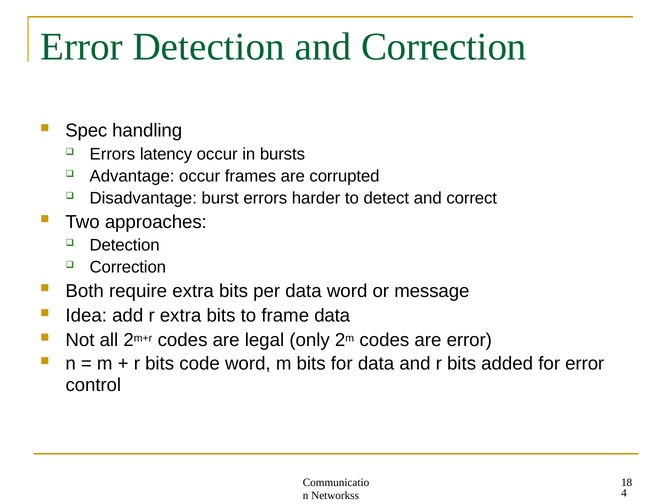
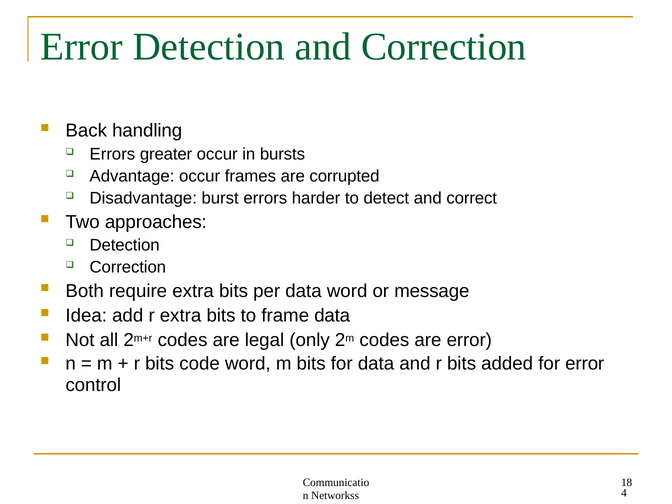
Spec: Spec -> Back (86, 131)
latency: latency -> greater (166, 154)
